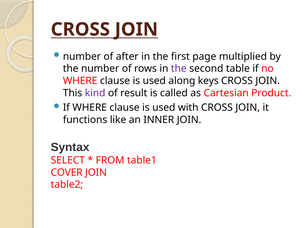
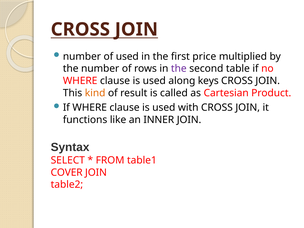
of after: after -> used (127, 56)
page: page -> price (204, 56)
kind colour: purple -> orange (95, 93)
